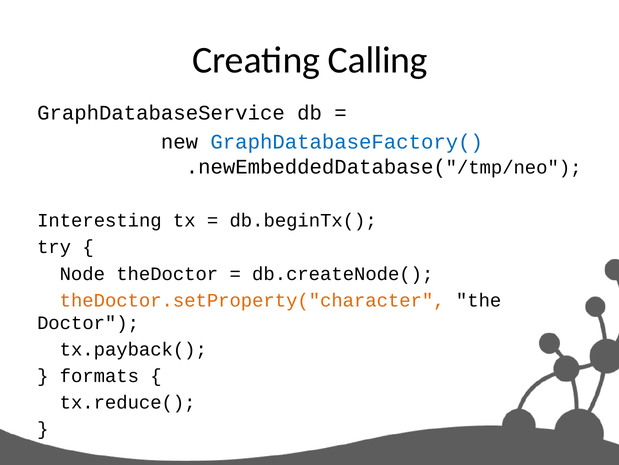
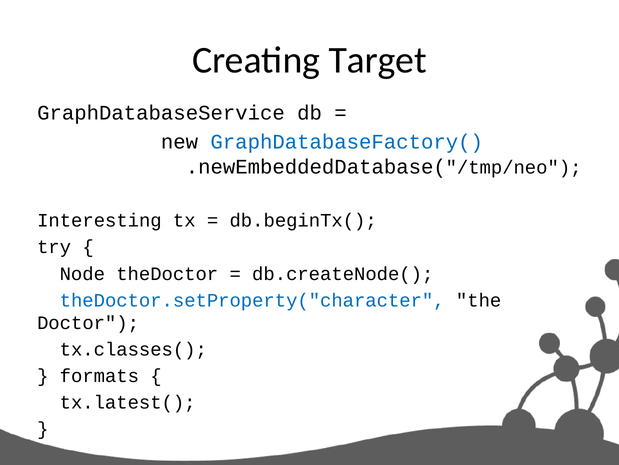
Calling: Calling -> Target (378, 60)
theDoctor.setProperty("character colour: orange -> blue (252, 300)
tx.payback(: tx.payback( -> tx.classes( (133, 349)
tx.reduce(: tx.reduce( -> tx.latest( (128, 402)
